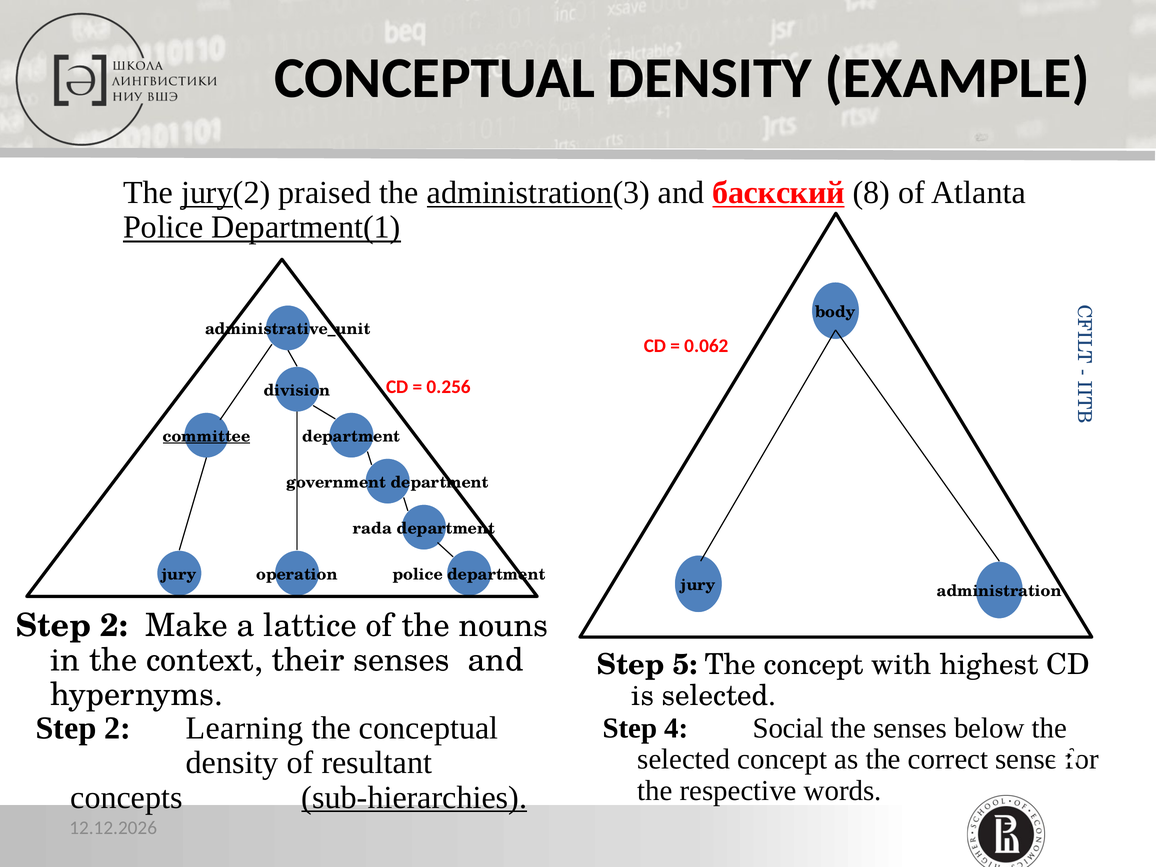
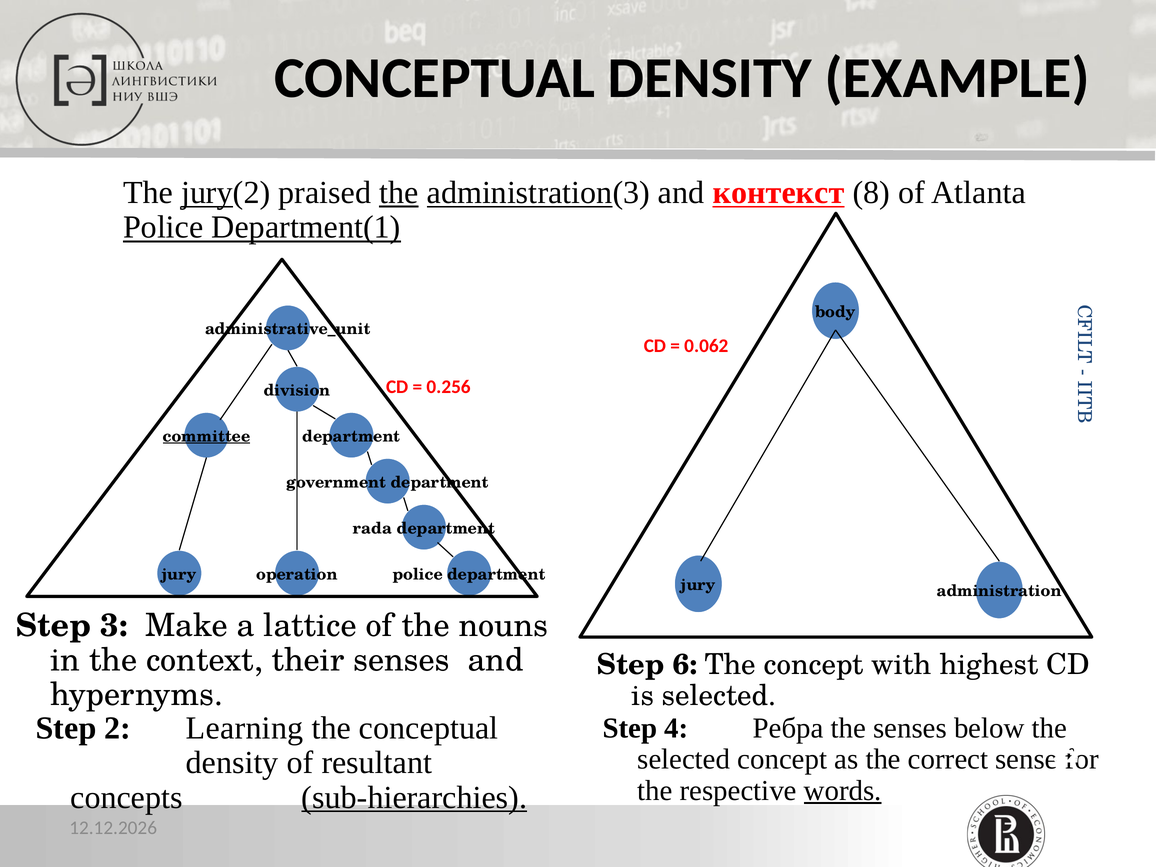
the underline: none -> present (399, 193)
баскский: баскский -> контекст (778, 193)
2: 2 -> 3 (114, 626)
5: 5 -> 6 (685, 665)
Social: Social -> Ребра (788, 728)
words underline: none -> present (843, 791)
